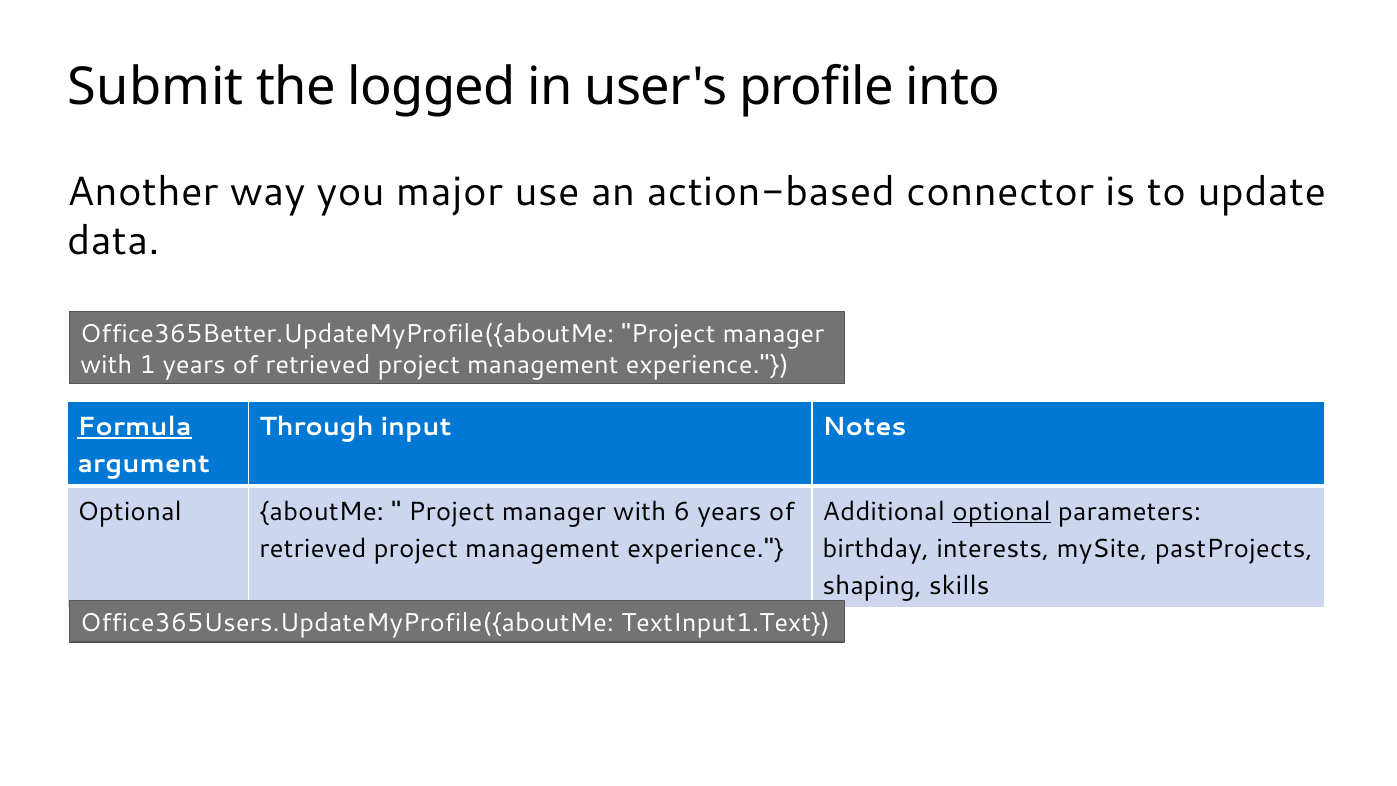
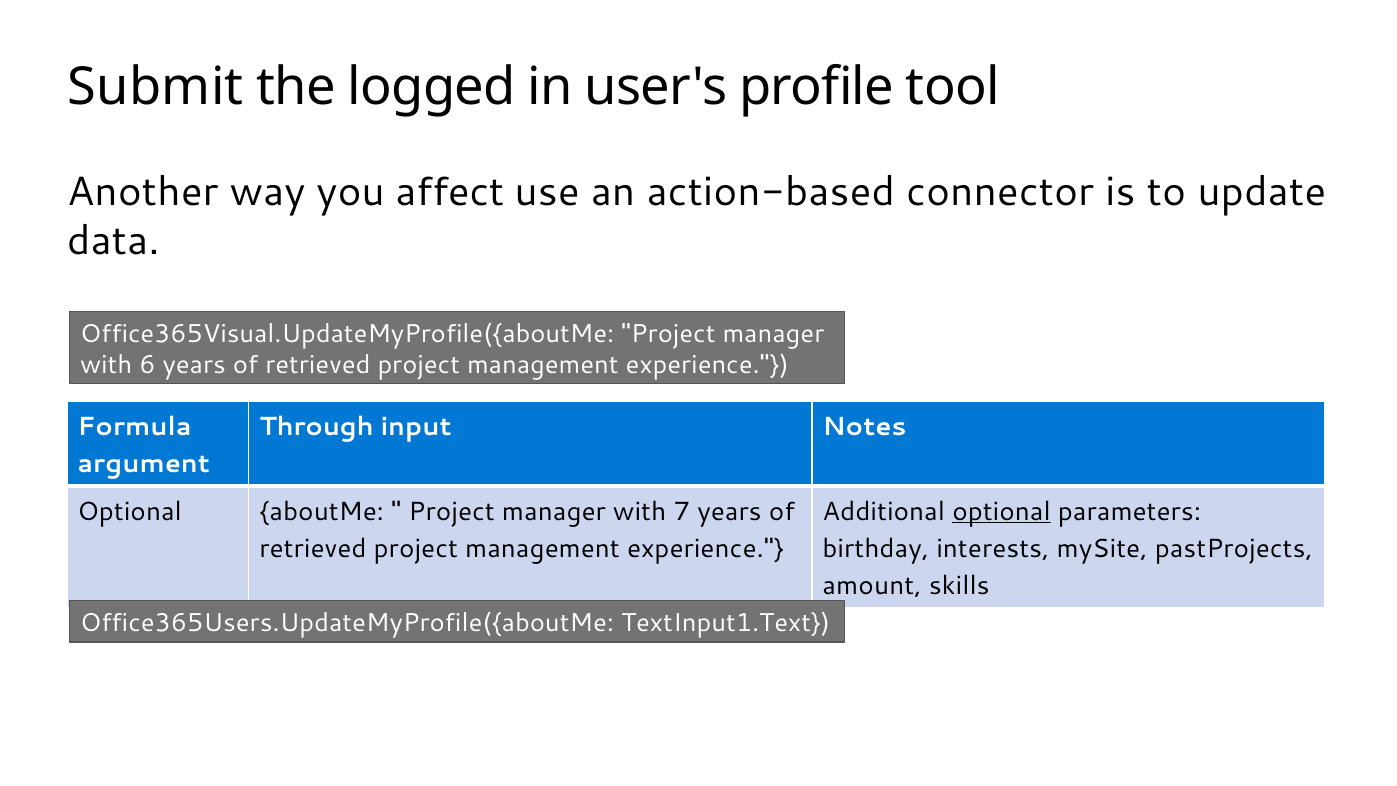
into: into -> tool (953, 87)
major: major -> affect (450, 192)
Office365Better.UpdateMyProfile({aboutMe: Office365Better.UpdateMyProfile({aboutMe -> Office365Visual.UpdateMyProfile({aboutMe (347, 334)
1: 1 -> 6 (147, 365)
Formula underline: present -> none (135, 427)
6: 6 -> 7 (682, 511)
shaping: shaping -> amount (872, 585)
